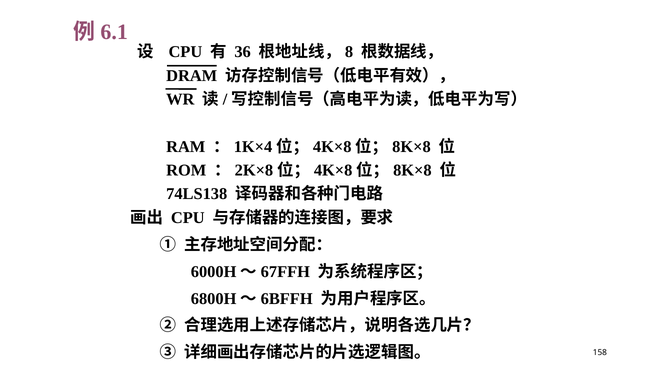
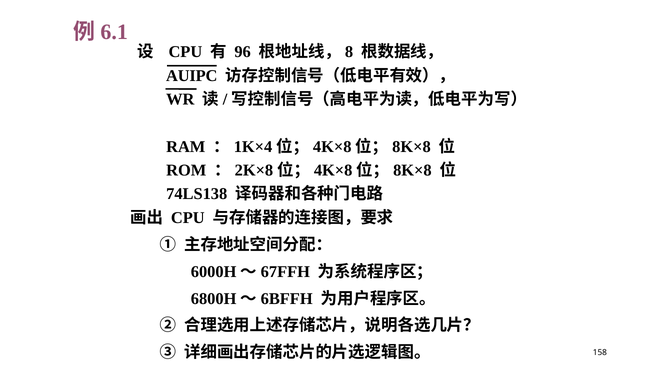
36: 36 -> 96 (243, 52)
DRAM: DRAM -> AUIPC (192, 76)
